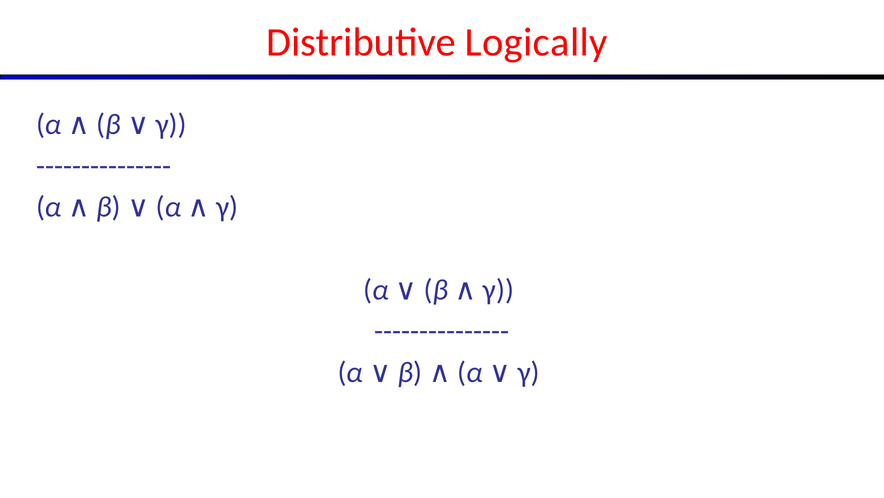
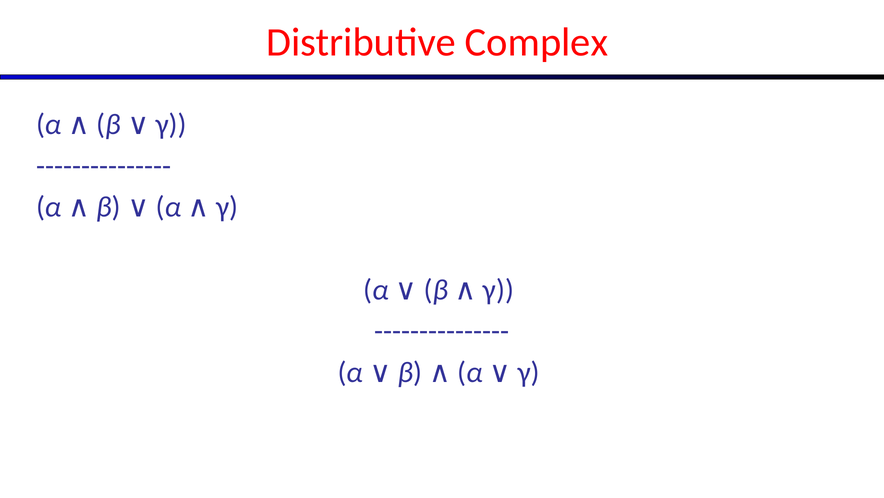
Logically: Logically -> Complex (537, 42)
